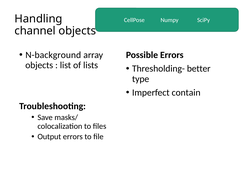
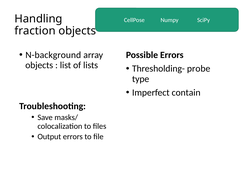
channel: channel -> fraction (35, 31)
better: better -> probe (199, 69)
